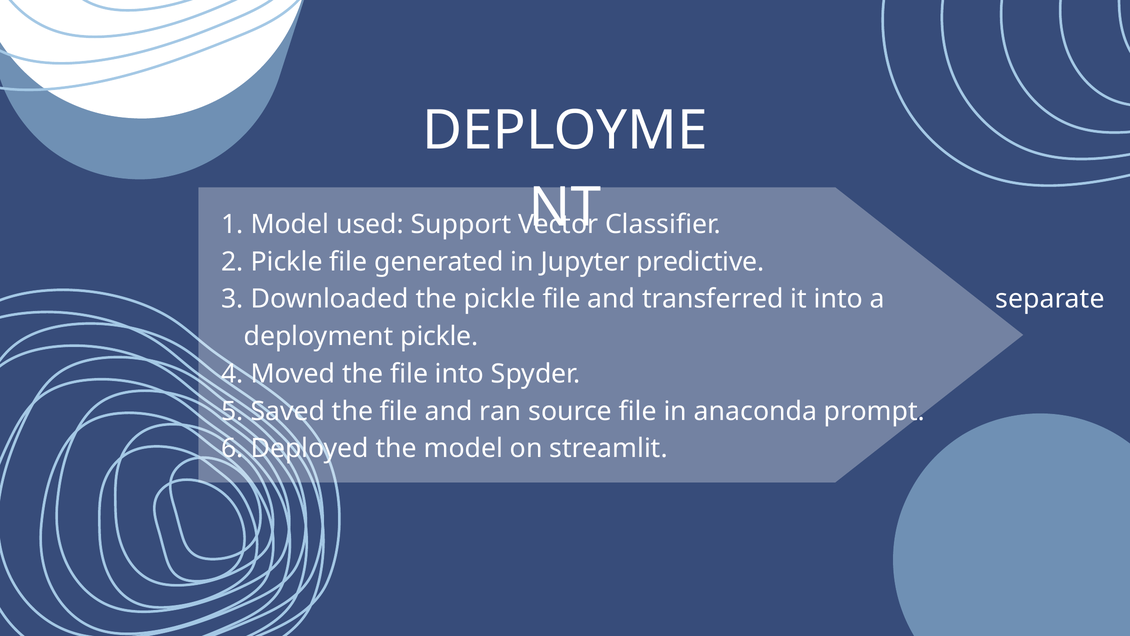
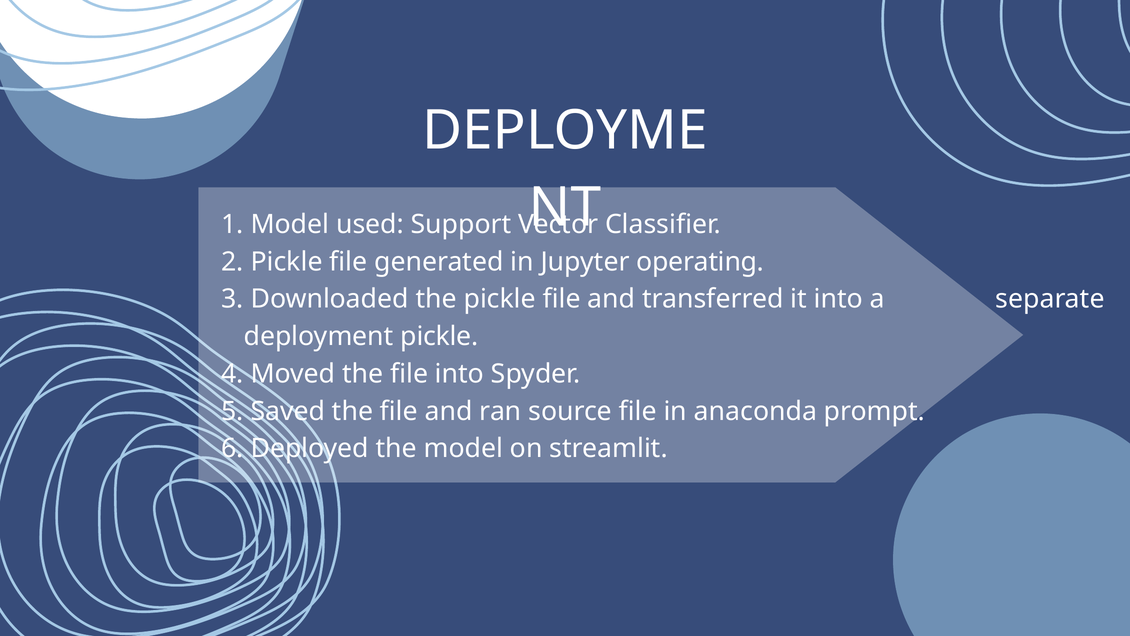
predictive: predictive -> operating (700, 262)
